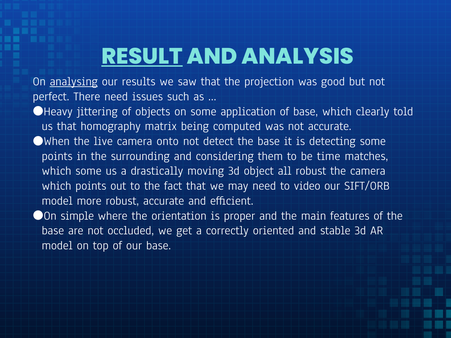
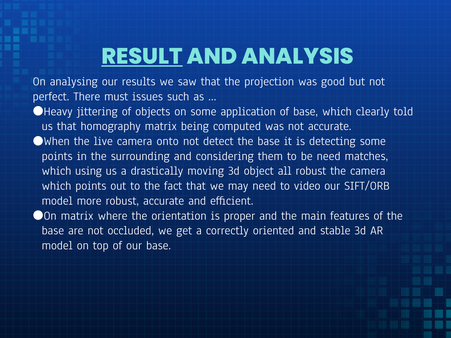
analysing underline: present -> none (74, 81)
There need: need -> must (116, 96)
be time: time -> need (329, 156)
which some: some -> using (89, 171)
On simple: simple -> matrix (77, 216)
